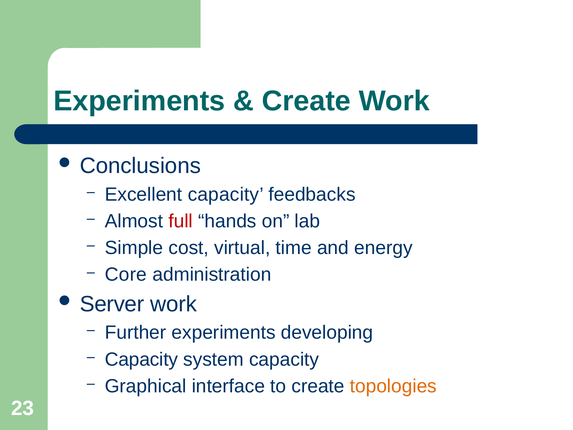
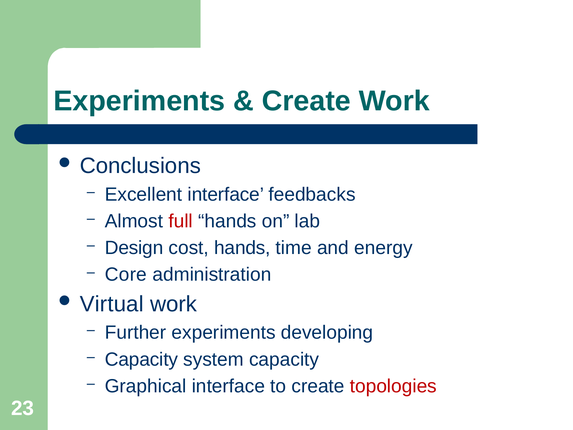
Excellent capacity: capacity -> interface (226, 194)
Simple: Simple -> Design (134, 248)
cost virtual: virtual -> hands (242, 248)
Server: Server -> Virtual (112, 304)
topologies colour: orange -> red (393, 386)
